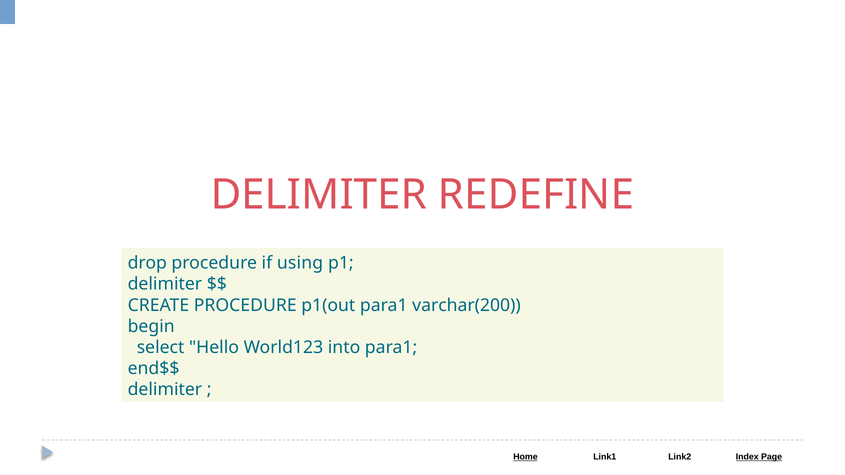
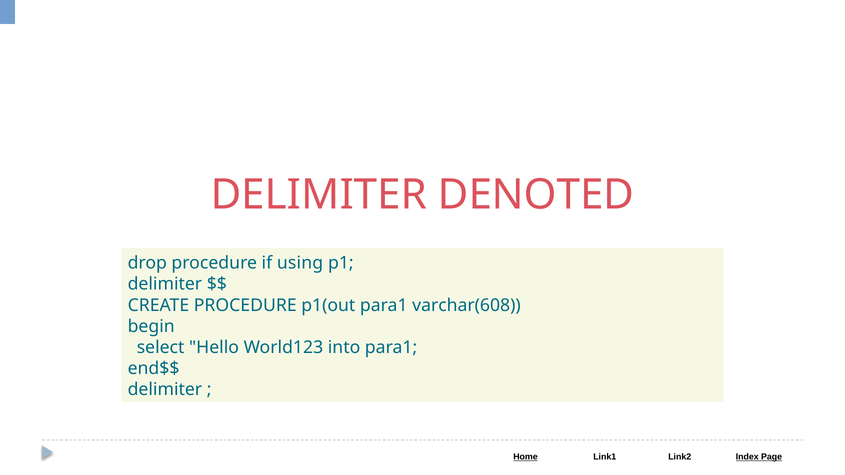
REDEFINE: REDEFINE -> DENOTED (536, 195)
varchar(200: varchar(200 -> varchar(608 (466, 305)
